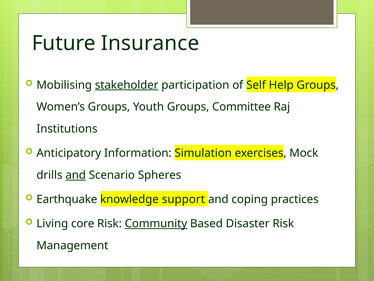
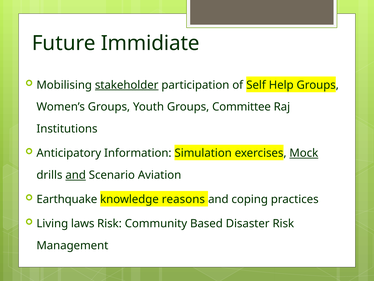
Insurance: Insurance -> Immidiate (150, 43)
Mock underline: none -> present (304, 153)
Spheres: Spheres -> Aviation (160, 175)
support: support -> reasons (183, 199)
core: core -> laws (83, 223)
Community underline: present -> none (156, 223)
